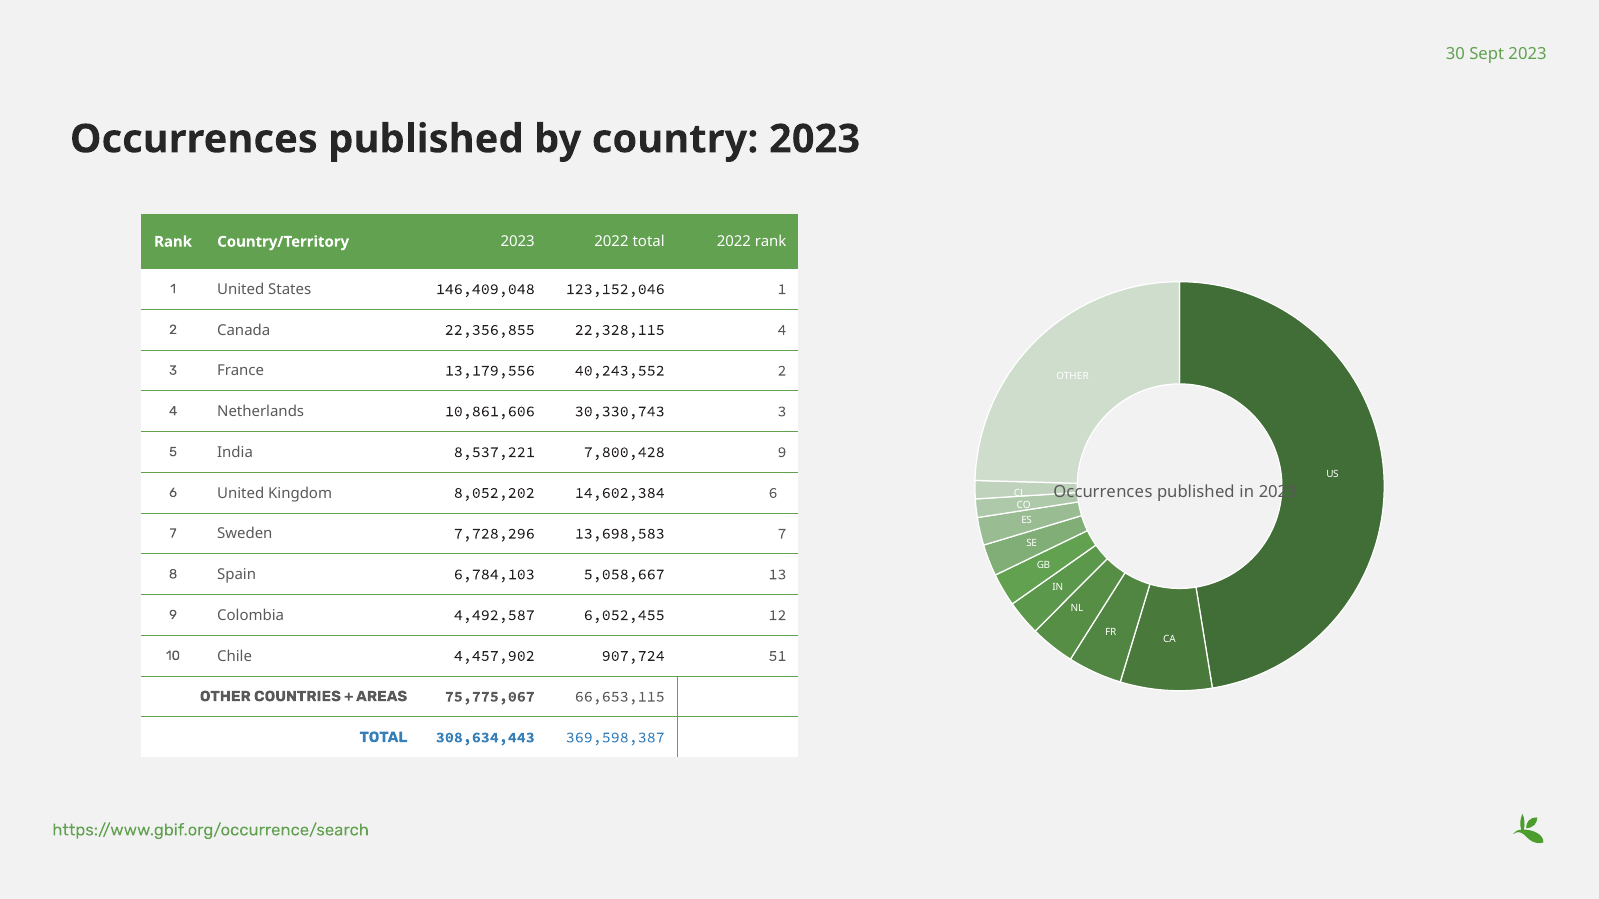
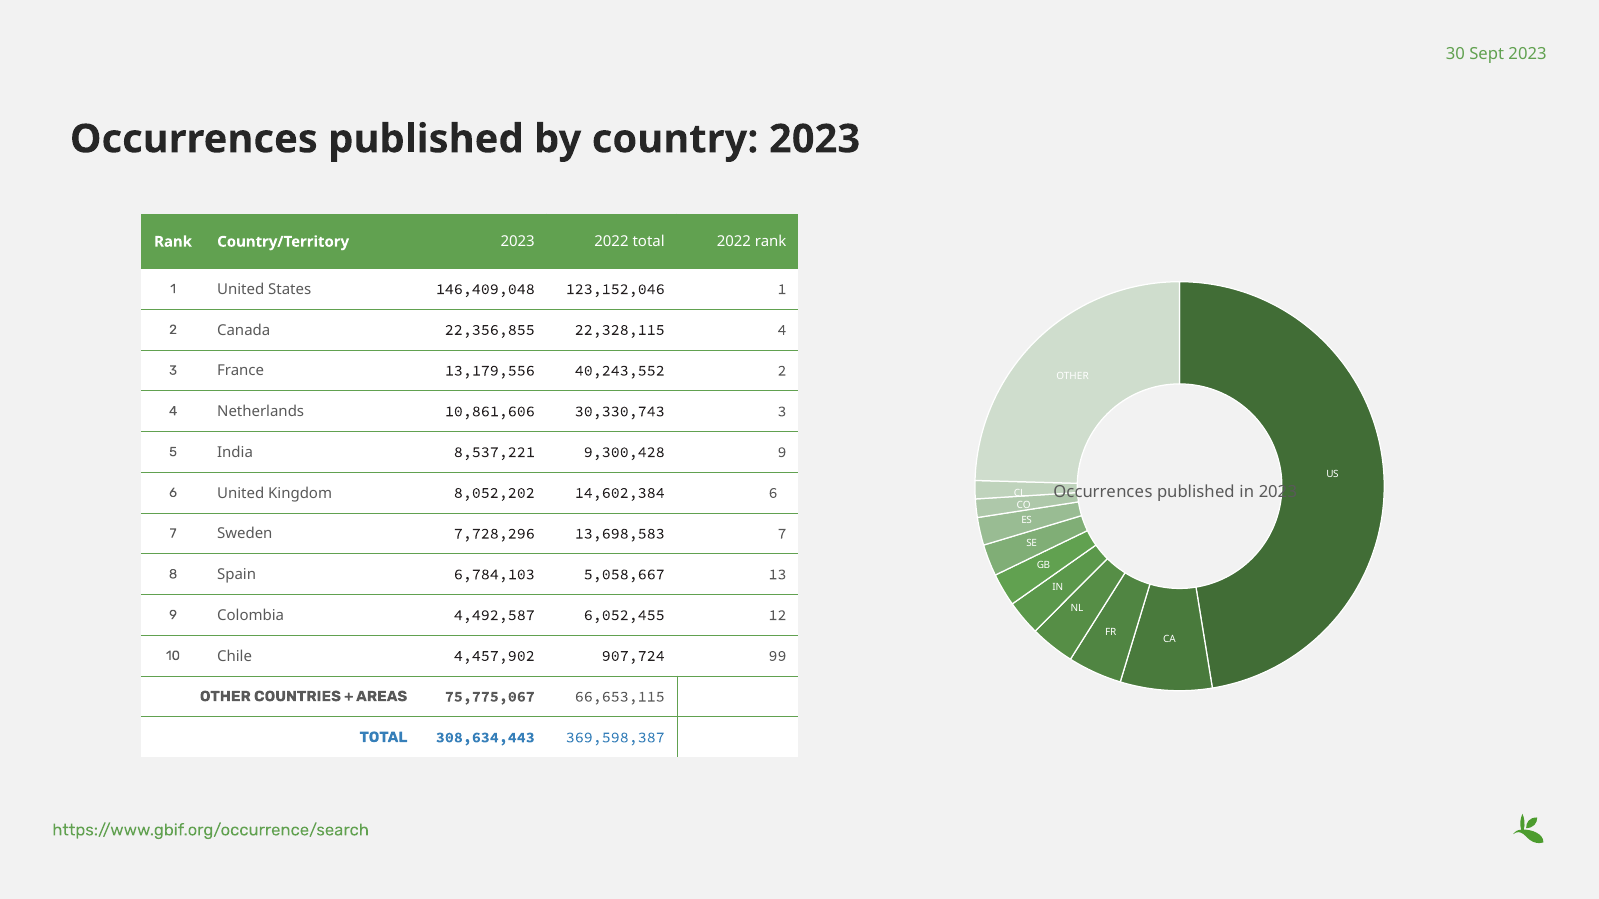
7,800,428: 7,800,428 -> 9,300,428 (624, 452)
51: 51 -> 99 (778, 656)
